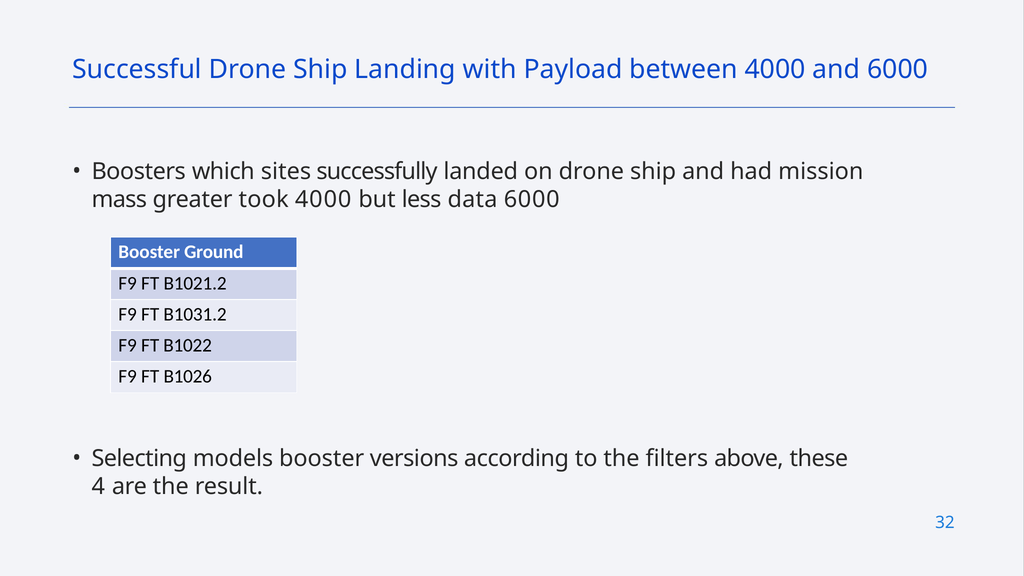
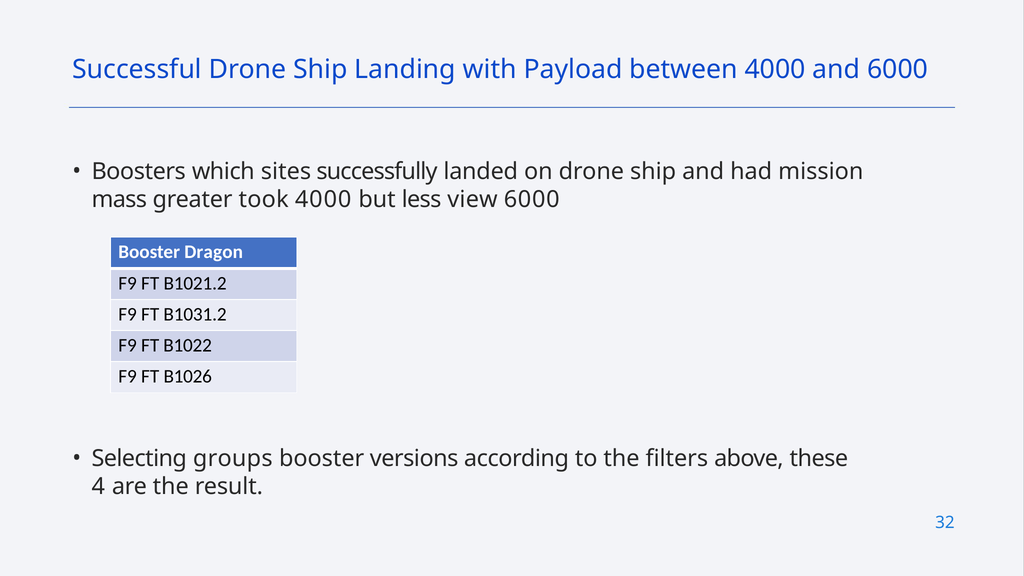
data: data -> view (473, 200)
Ground: Ground -> Dragon (214, 252)
models: models -> groups (233, 458)
